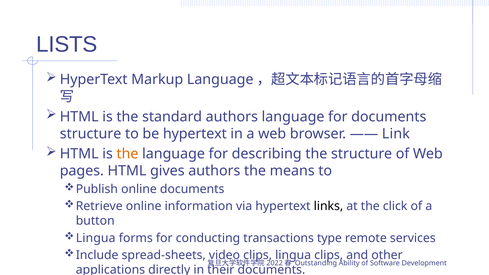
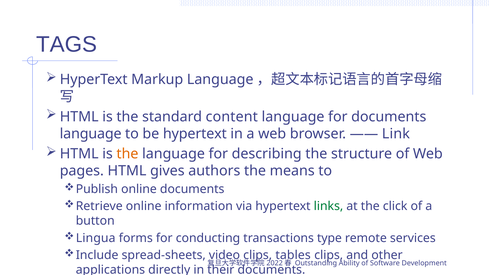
LISTS: LISTS -> TAGS (67, 44)
standard authors: authors -> content (232, 117)
structure: structure -> language (91, 134)
links colour: black -> green (328, 206)
clips lingua: lingua -> tables (293, 255)
